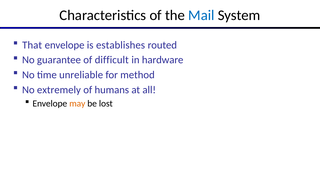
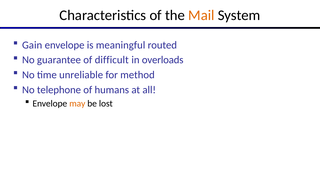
Mail colour: blue -> orange (201, 15)
That: That -> Gain (32, 45)
establishes: establishes -> meaningful (121, 45)
hardware: hardware -> overloads (163, 60)
extremely: extremely -> telephone (59, 90)
